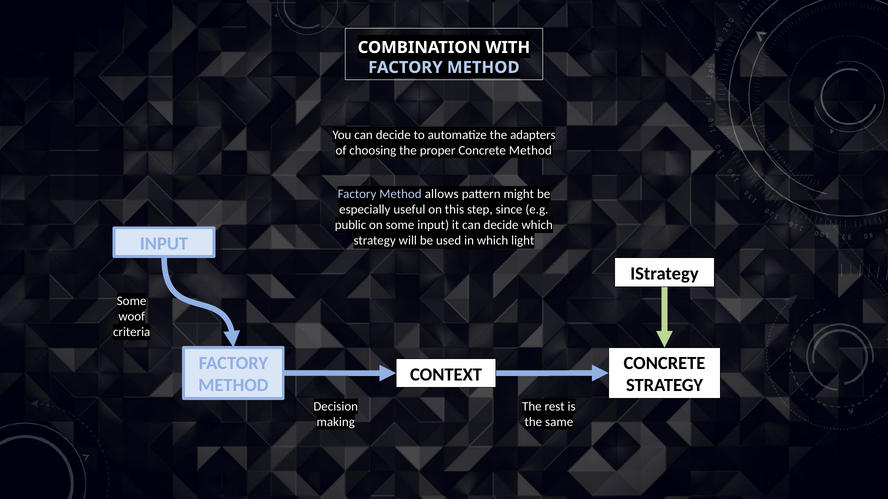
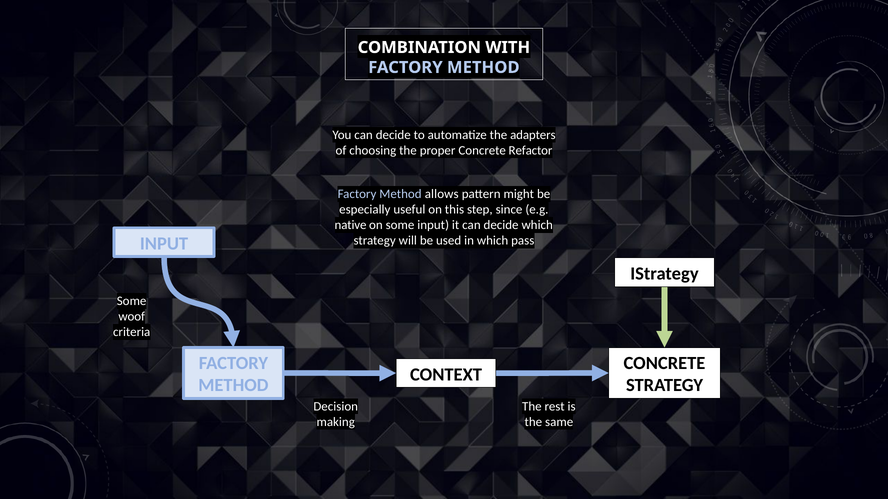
Concrete Method: Method -> Refactor (531, 151)
public: public -> native (351, 225)
light: light -> pass (523, 241)
